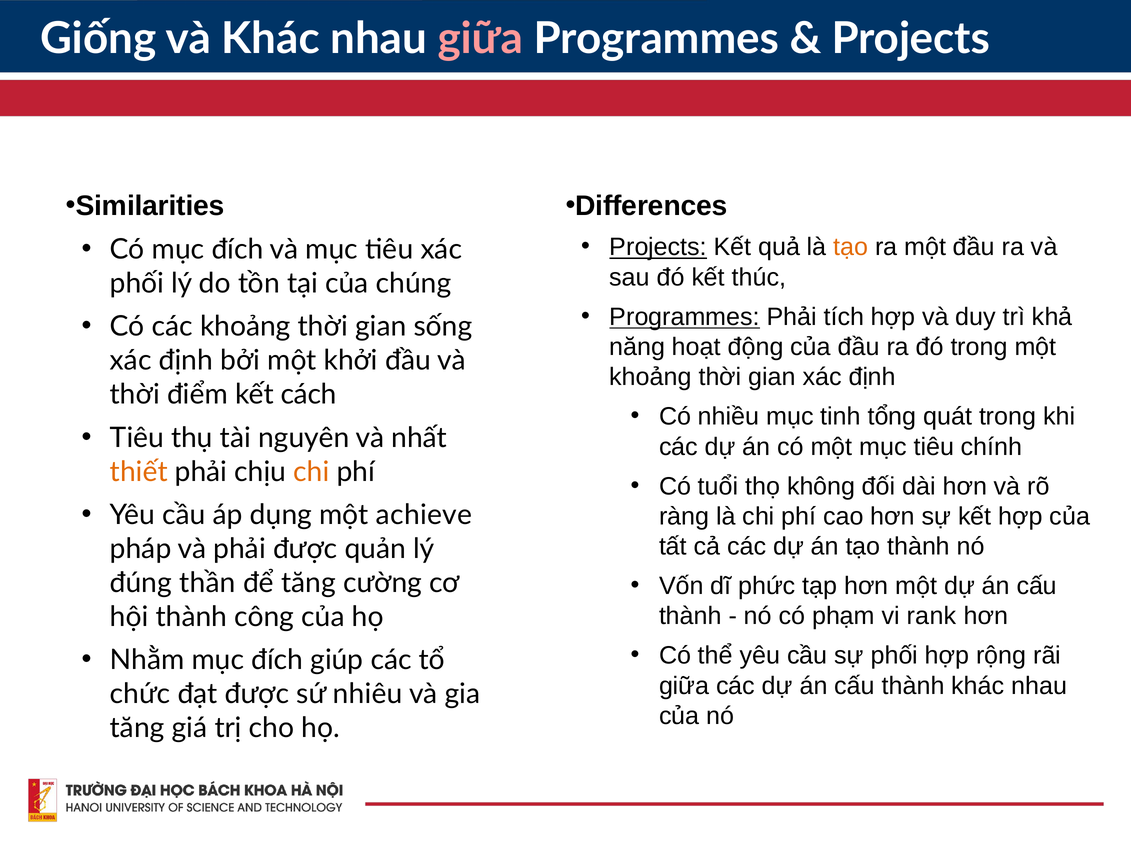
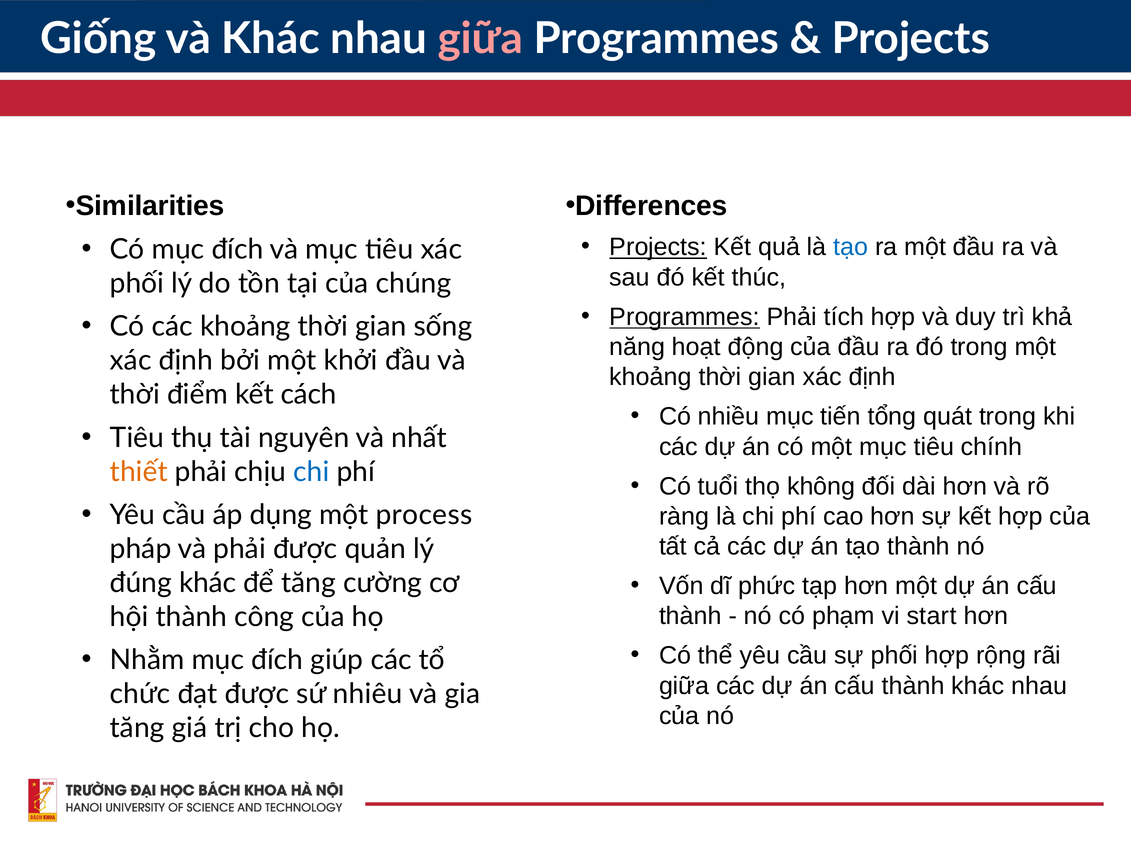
tạo colour: orange -> blue (851, 247)
tinh: tinh -> tiến (841, 417)
chi colour: orange -> blue (311, 472)
achieve: achieve -> process (424, 515)
đúng thần: thần -> khác (208, 583)
rank: rank -> start (932, 616)
